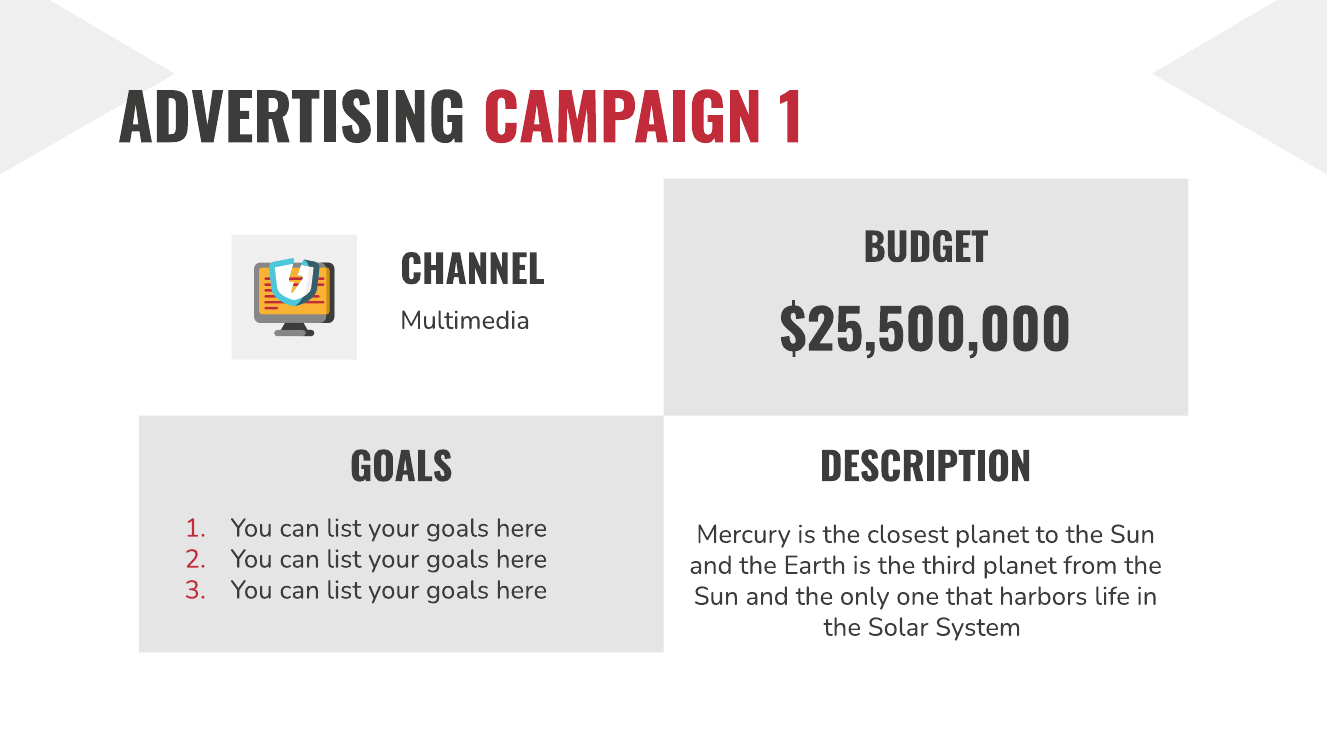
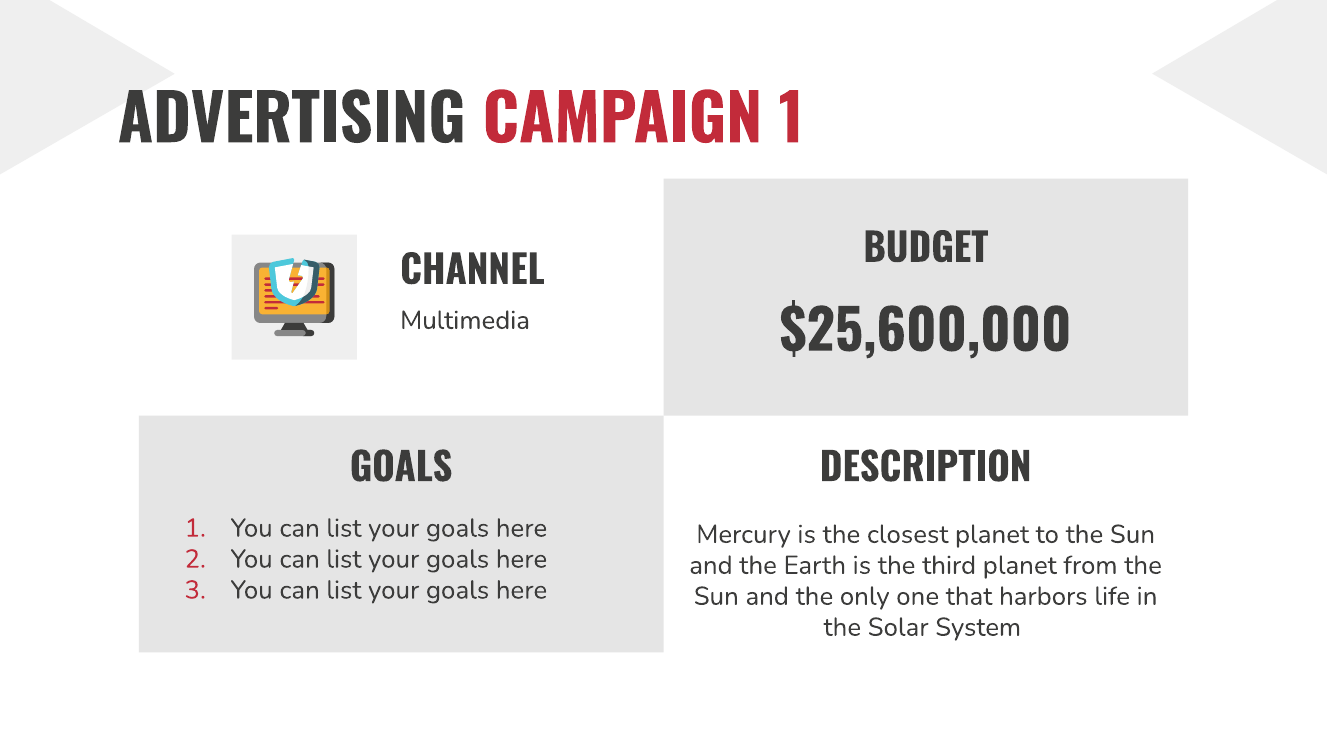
$25,500,000: $25,500,000 -> $25,600,000 (926, 333)
